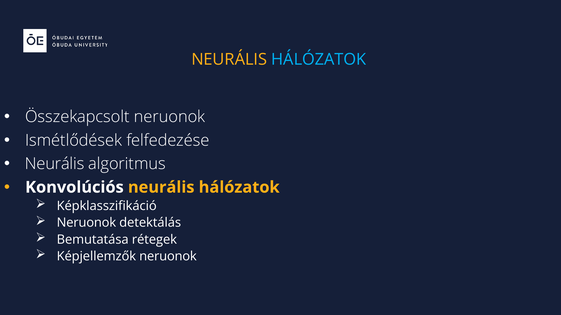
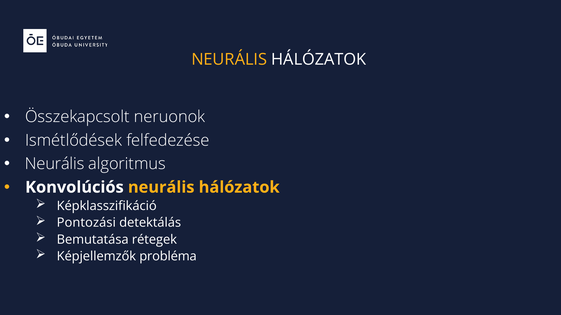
HÁLÓZATOK colour: light blue -> white (319, 60)
Neruonok: Neruonok -> Pontozási (86, 223)
Képjellemzők neruonok: neruonok -> probléma (168, 257)
